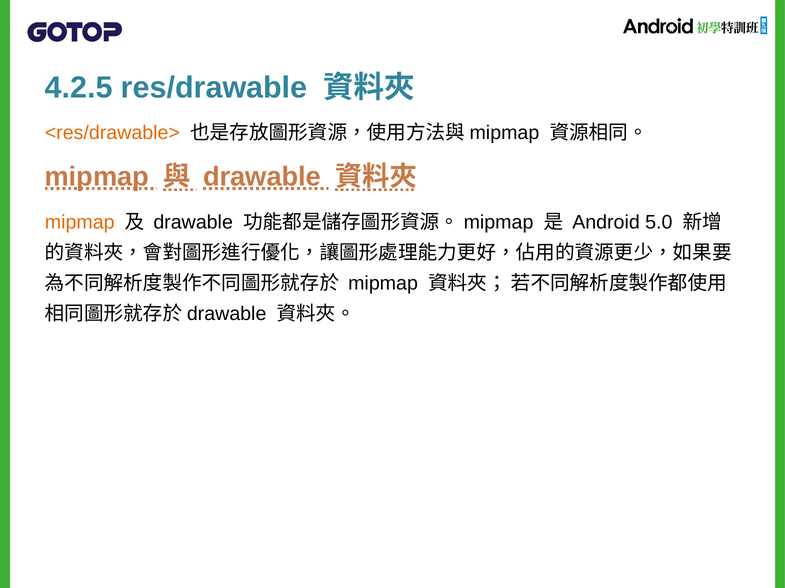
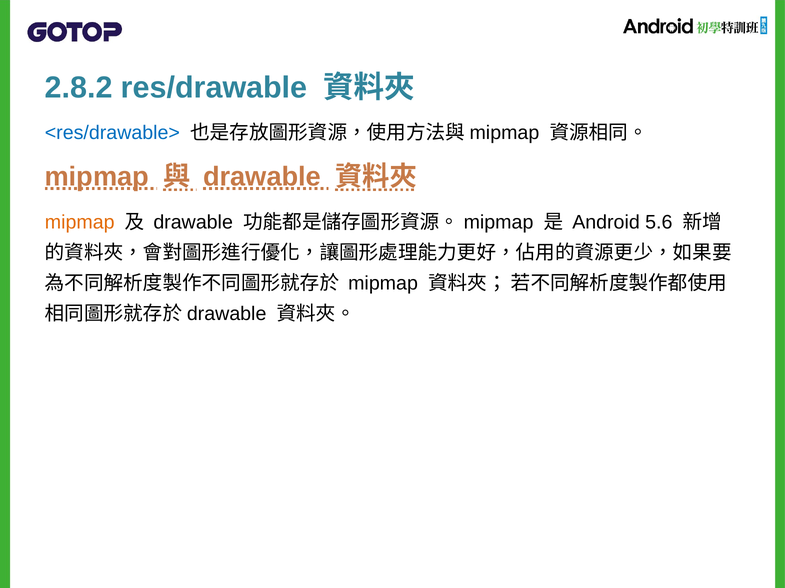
4.2.5: 4.2.5 -> 2.8.2 (79, 88)
<res/drawable> colour: orange -> blue (112, 133)
5.0: 5.0 -> 5.6 (659, 222)
